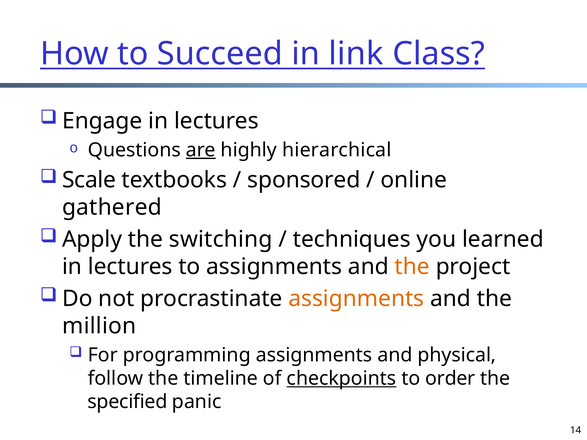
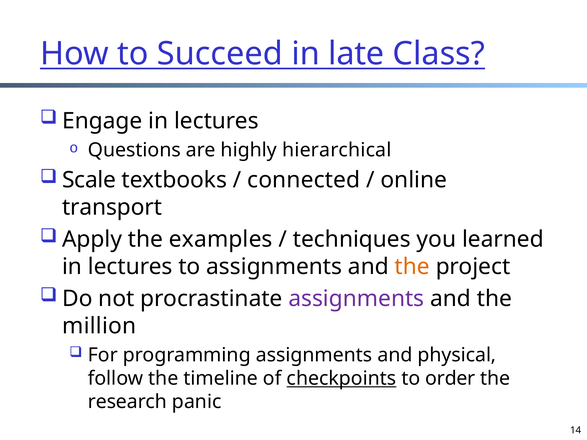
link: link -> late (356, 54)
are underline: present -> none (201, 150)
sponsored: sponsored -> connected (304, 180)
gathered: gathered -> transport (112, 208)
switching: switching -> examples (221, 240)
assignments colour: orange -> purple (356, 299)
specified: specified -> research (127, 402)
